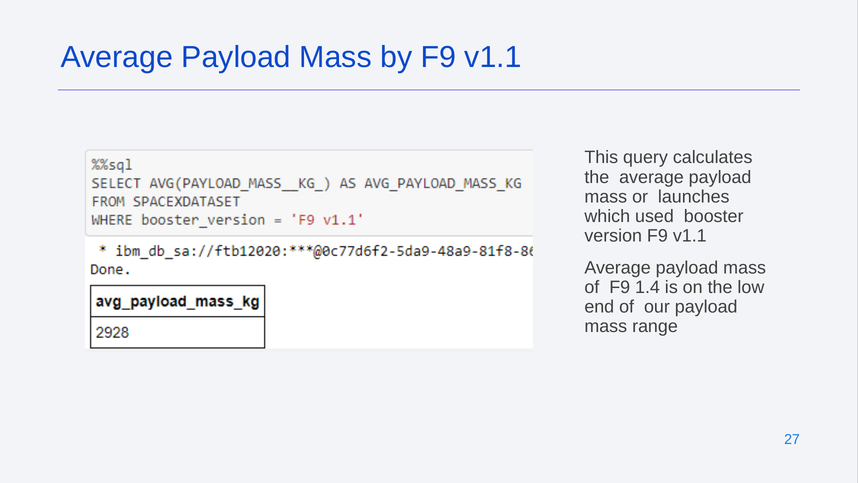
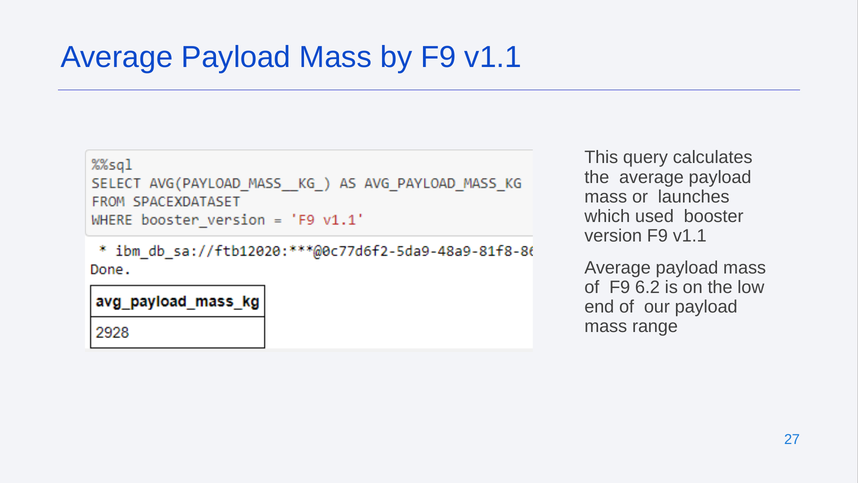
1.4: 1.4 -> 6.2 (647, 287)
